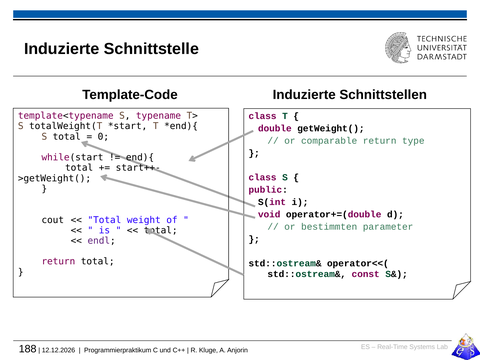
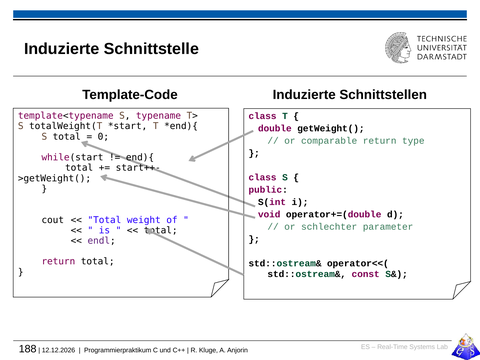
bestimmten: bestimmten -> schlechter (329, 227)
